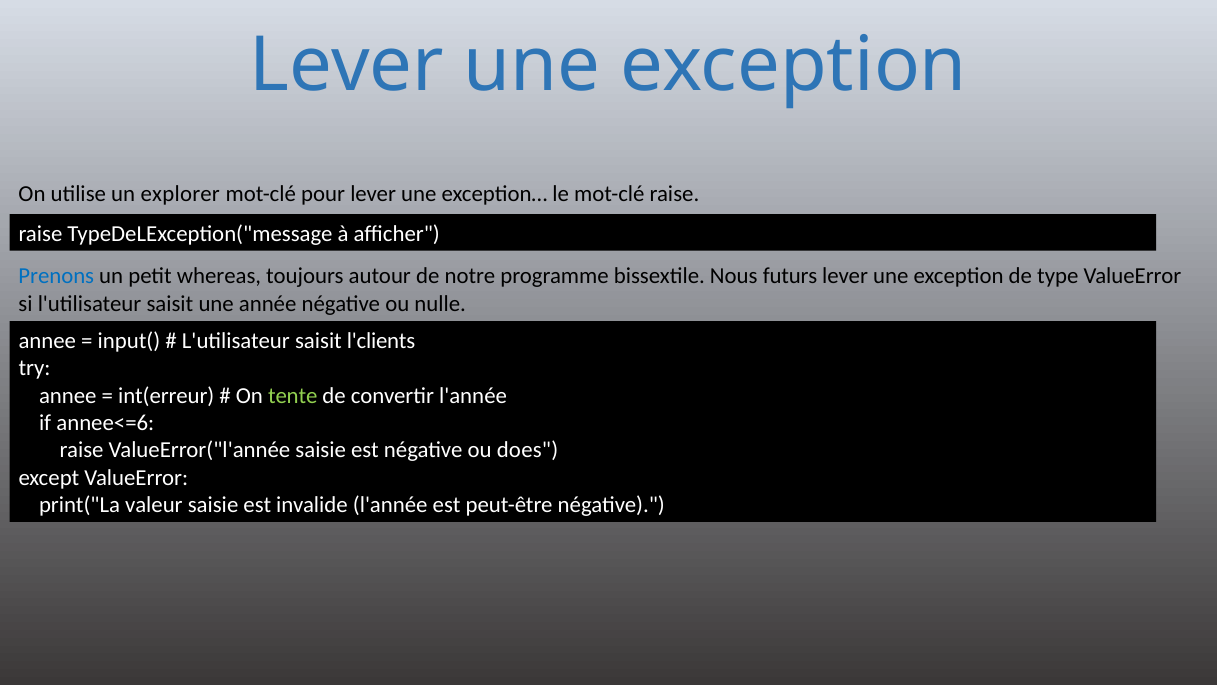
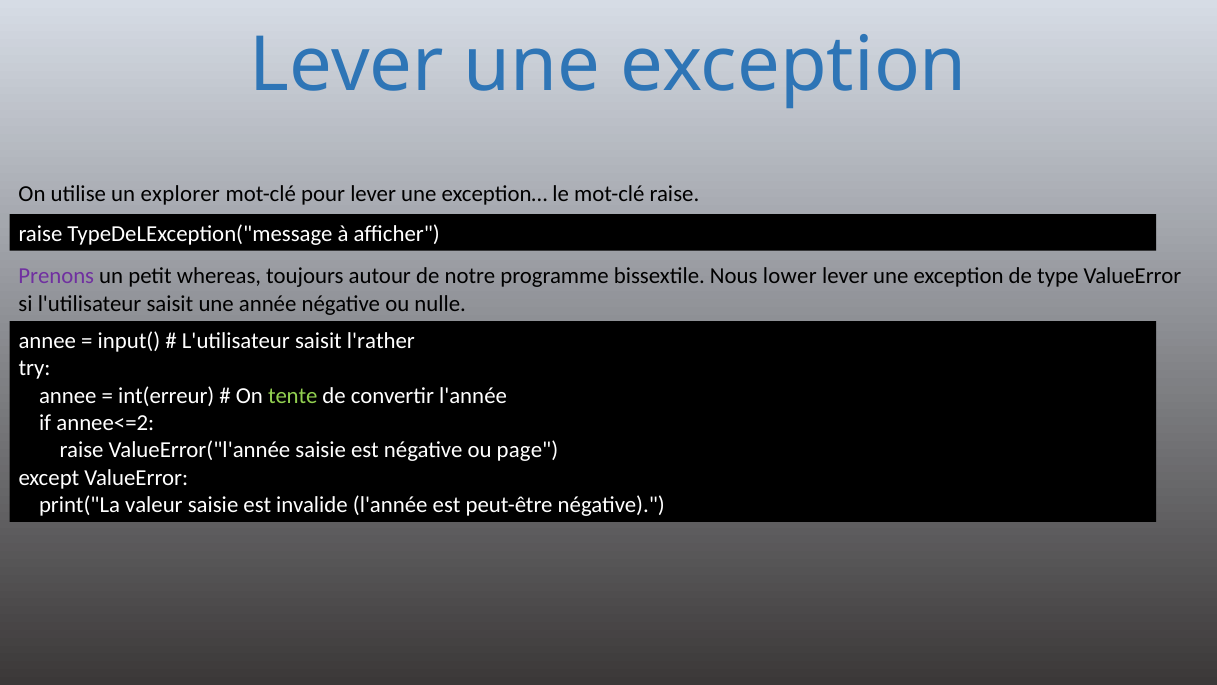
Prenons colour: blue -> purple (56, 276)
futurs: futurs -> lower (790, 276)
l'clients: l'clients -> l'rather (381, 341)
annee<=6: annee<=6 -> annee<=2 (105, 423)
does: does -> page (528, 450)
